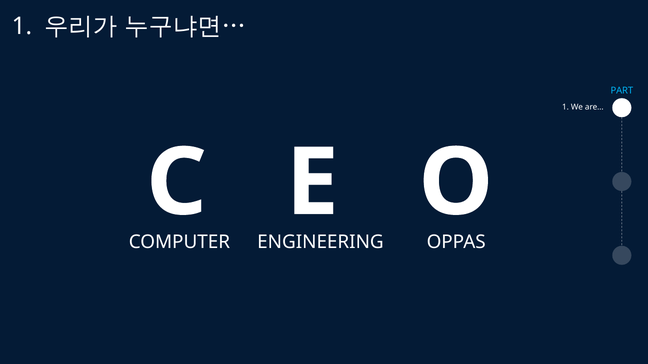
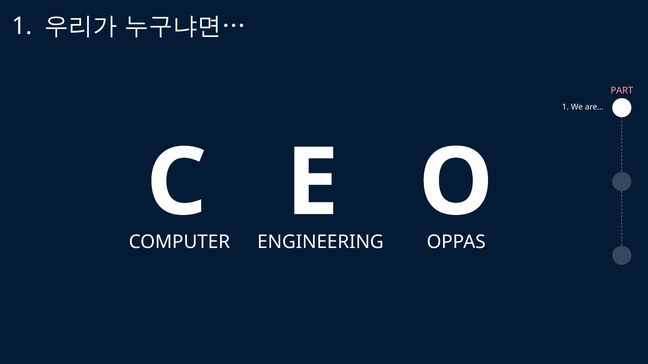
PART colour: light blue -> pink (622, 91)
